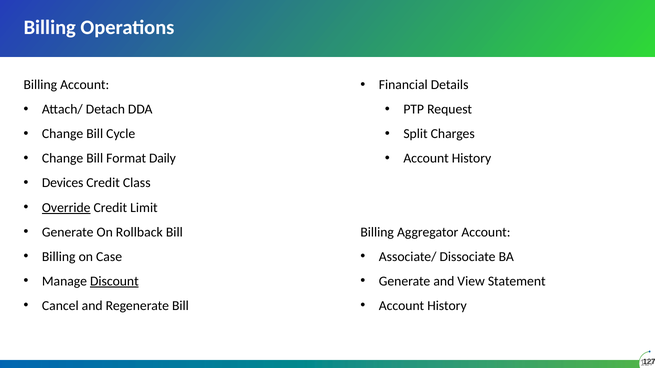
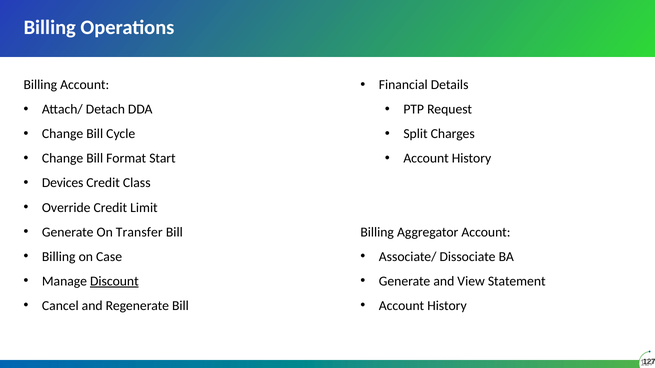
Daily: Daily -> Start (162, 159)
Override underline: present -> none (66, 208)
Rollback: Rollback -> Transfer (139, 232)
